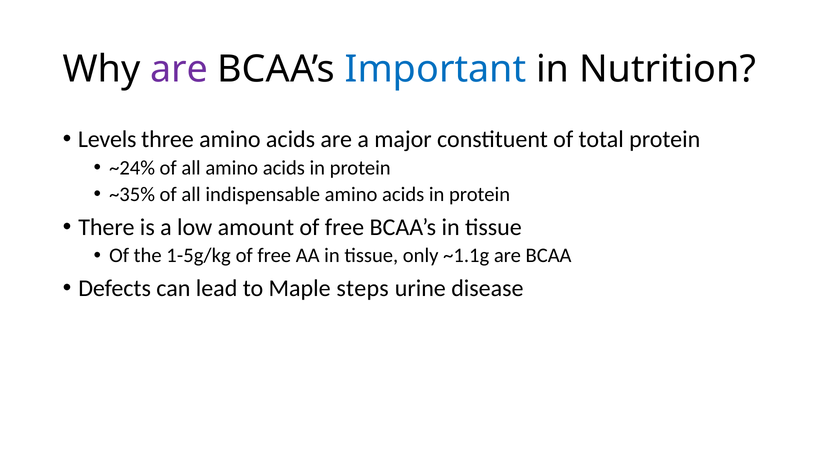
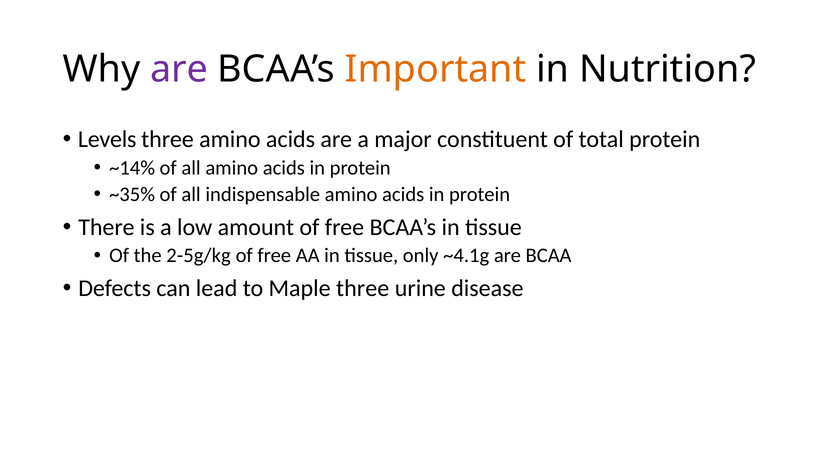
Important colour: blue -> orange (436, 69)
~24%: ~24% -> ~14% (132, 168)
1-5g/kg: 1-5g/kg -> 2-5g/kg (199, 255)
~1.1g: ~1.1g -> ~4.1g (466, 255)
Maple steps: steps -> three (363, 288)
